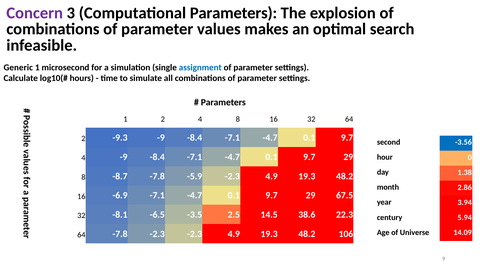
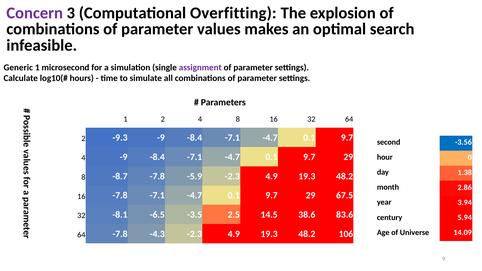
Computational Parameters: Parameters -> Overfitting (233, 13)
assignment colour: blue -> purple (200, 67)
16 -6.9: -6.9 -> -7.8 (120, 196)
22.3: 22.3 -> 83.6 (345, 215)
-7.8 -2.3: -2.3 -> -4.3 (157, 234)
